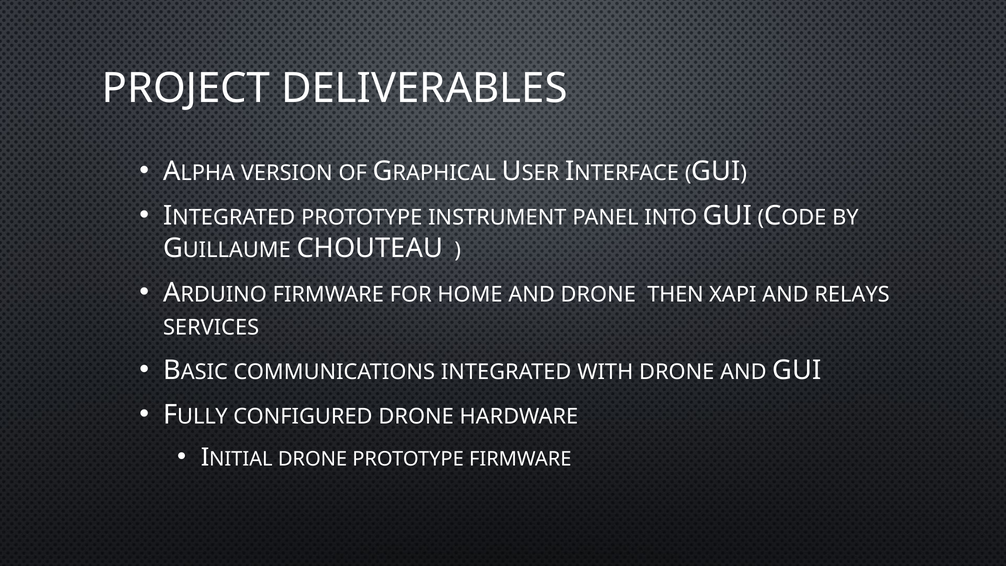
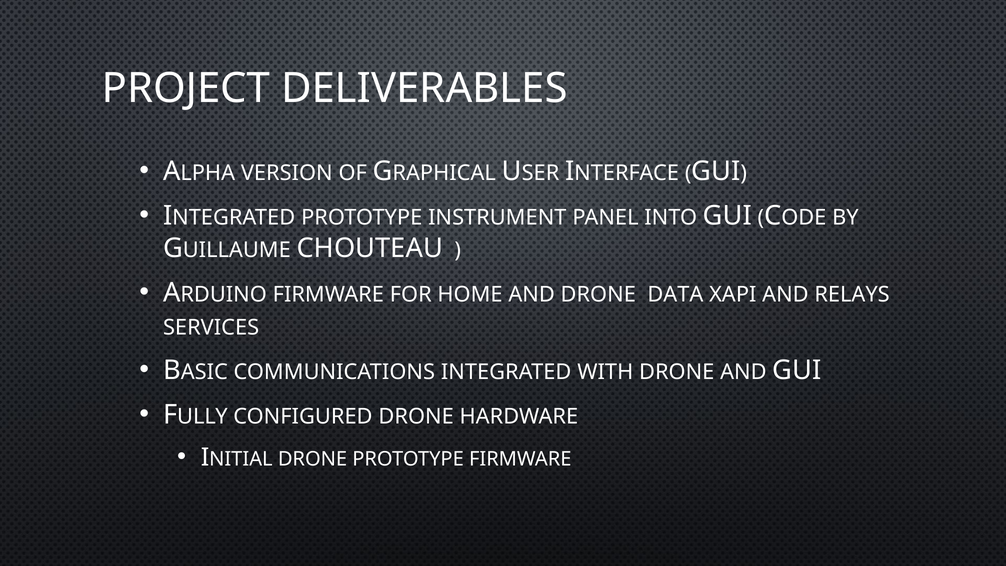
THEN: THEN -> DATA (675, 295)
